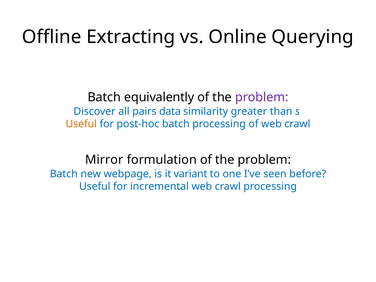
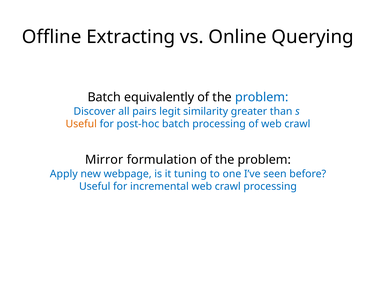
problem colour: purple -> blue (262, 97)
data: data -> legit (170, 111)
Batch: Batch -> Apply (64, 174)
variant: variant -> tuning (190, 174)
